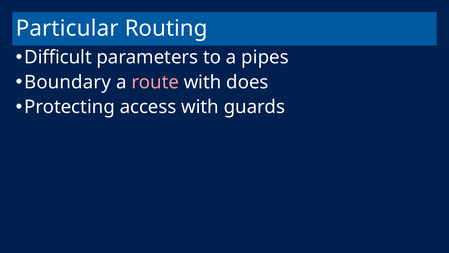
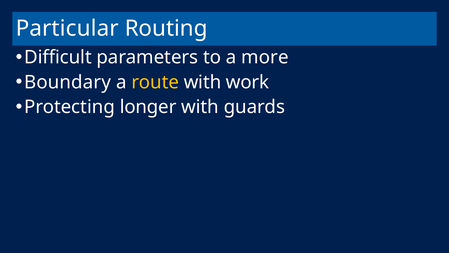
pipes: pipes -> more (265, 57)
route colour: pink -> yellow (155, 82)
does: does -> work (248, 82)
access: access -> longer (148, 107)
